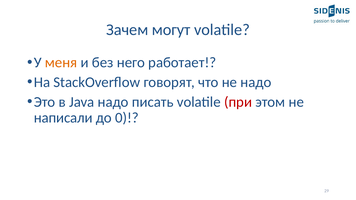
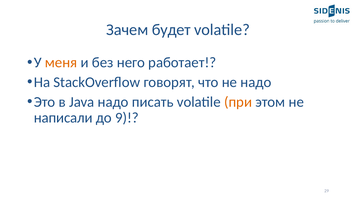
могут: могут -> будет (171, 30)
при colour: red -> orange (238, 102)
0: 0 -> 9 (127, 118)
